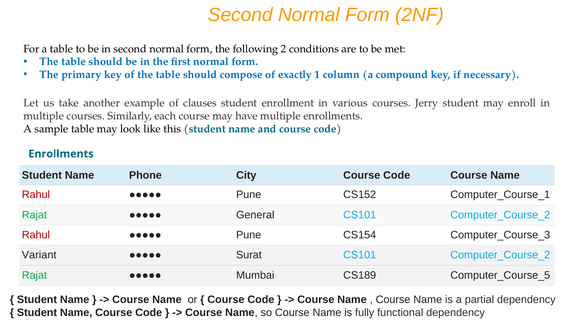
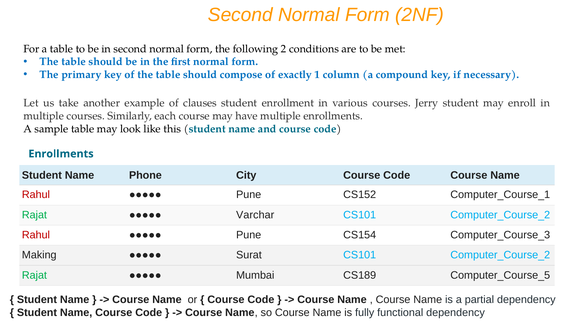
General: General -> Varchar (255, 215)
Variant: Variant -> Making (39, 255)
